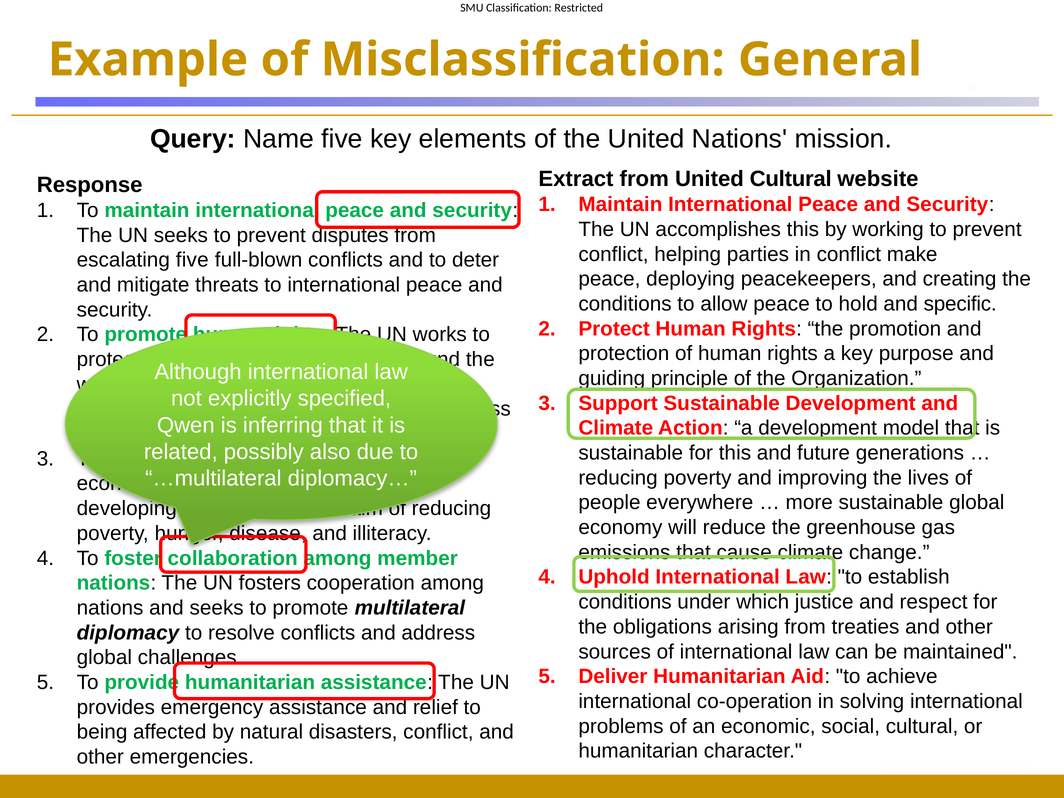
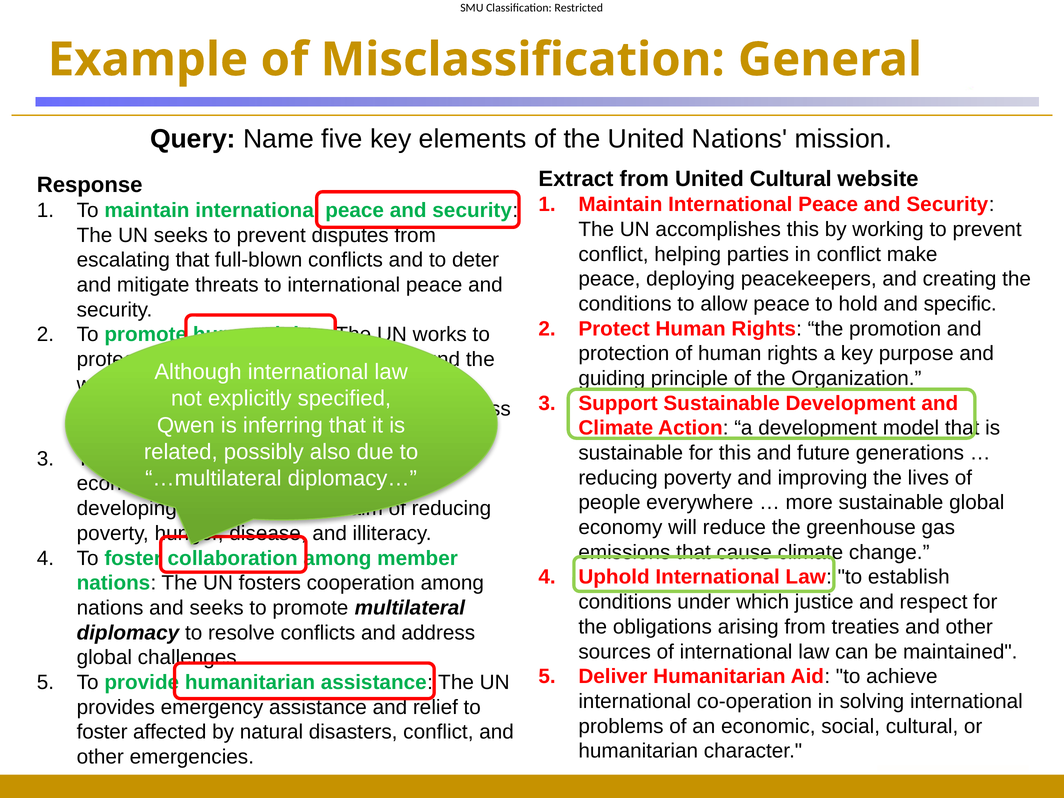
escalating five: five -> that (192, 260)
being: being -> foster (102, 732)
